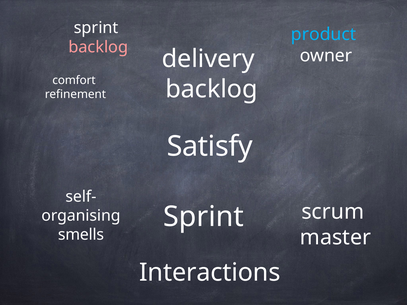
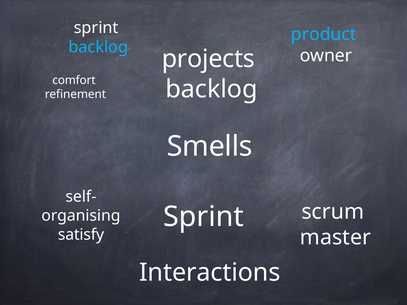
backlog colour: pink -> light blue (98, 47)
delivery: delivery -> projects (208, 59)
Satisfy: Satisfy -> Smells (210, 147)
smells: smells -> satisfy (81, 235)
